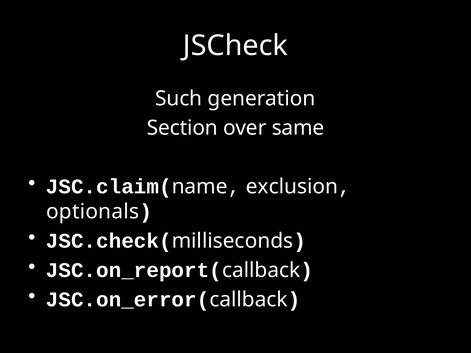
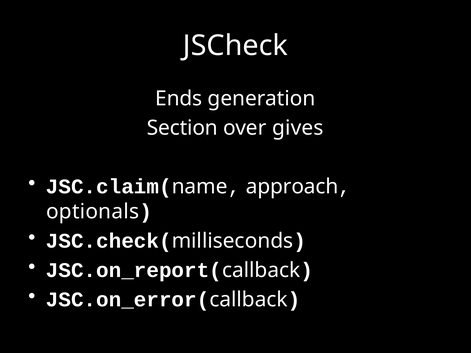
Such: Such -> Ends (179, 99)
same: same -> gives (298, 128)
exclusion: exclusion -> approach (292, 187)
